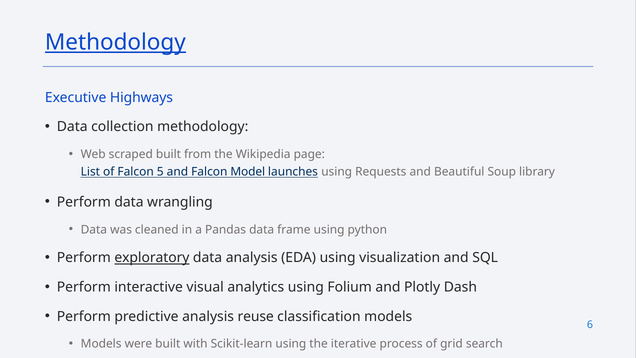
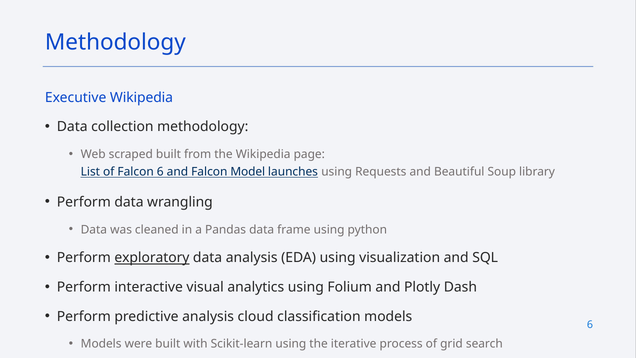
Methodology underline: present -> none (115, 42)
Executive Highways: Highways -> Wikipedia (141, 97)
Falcon 5: 5 -> 6 (160, 172)
reuse: reuse -> cloud (256, 316)
